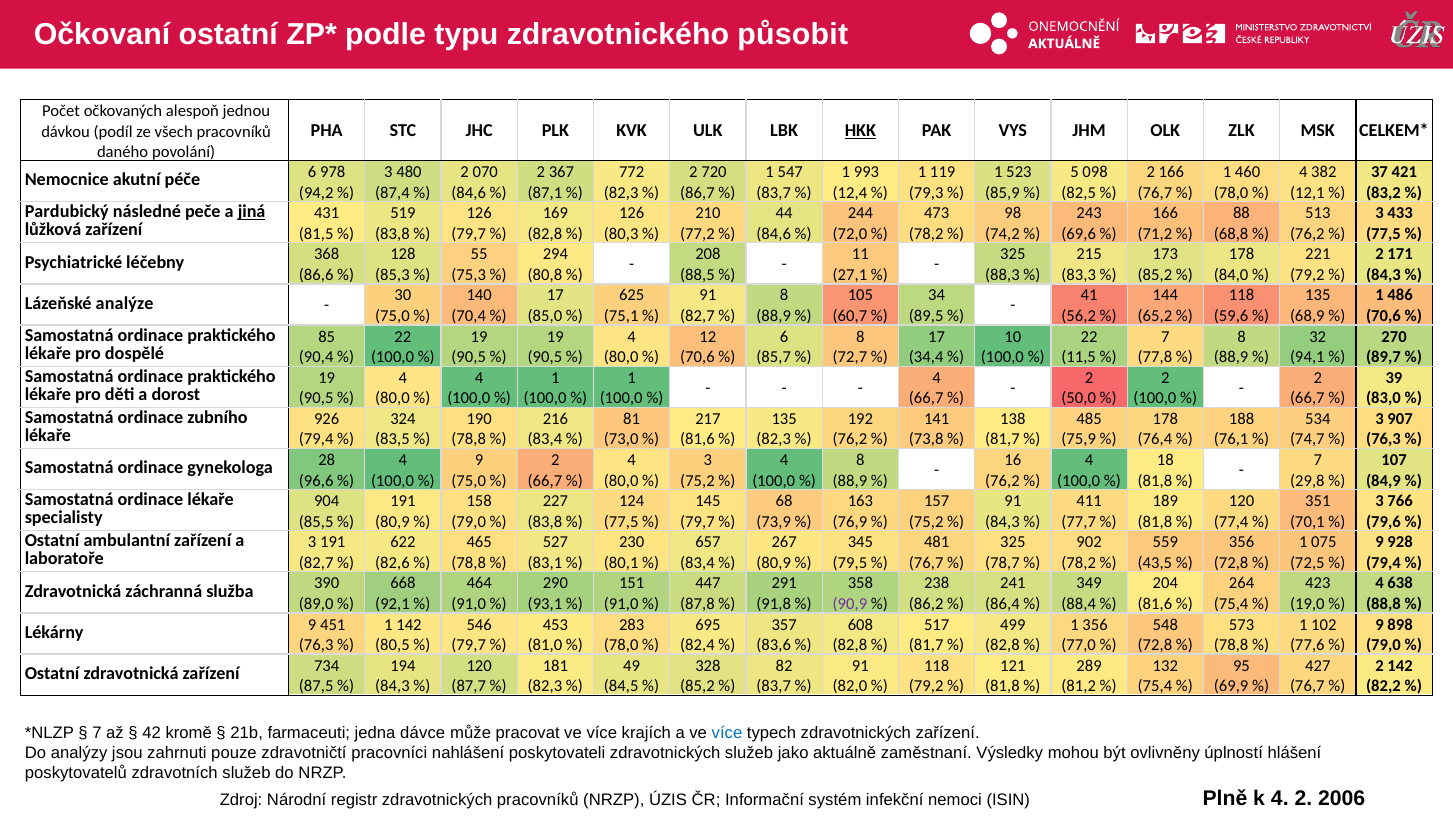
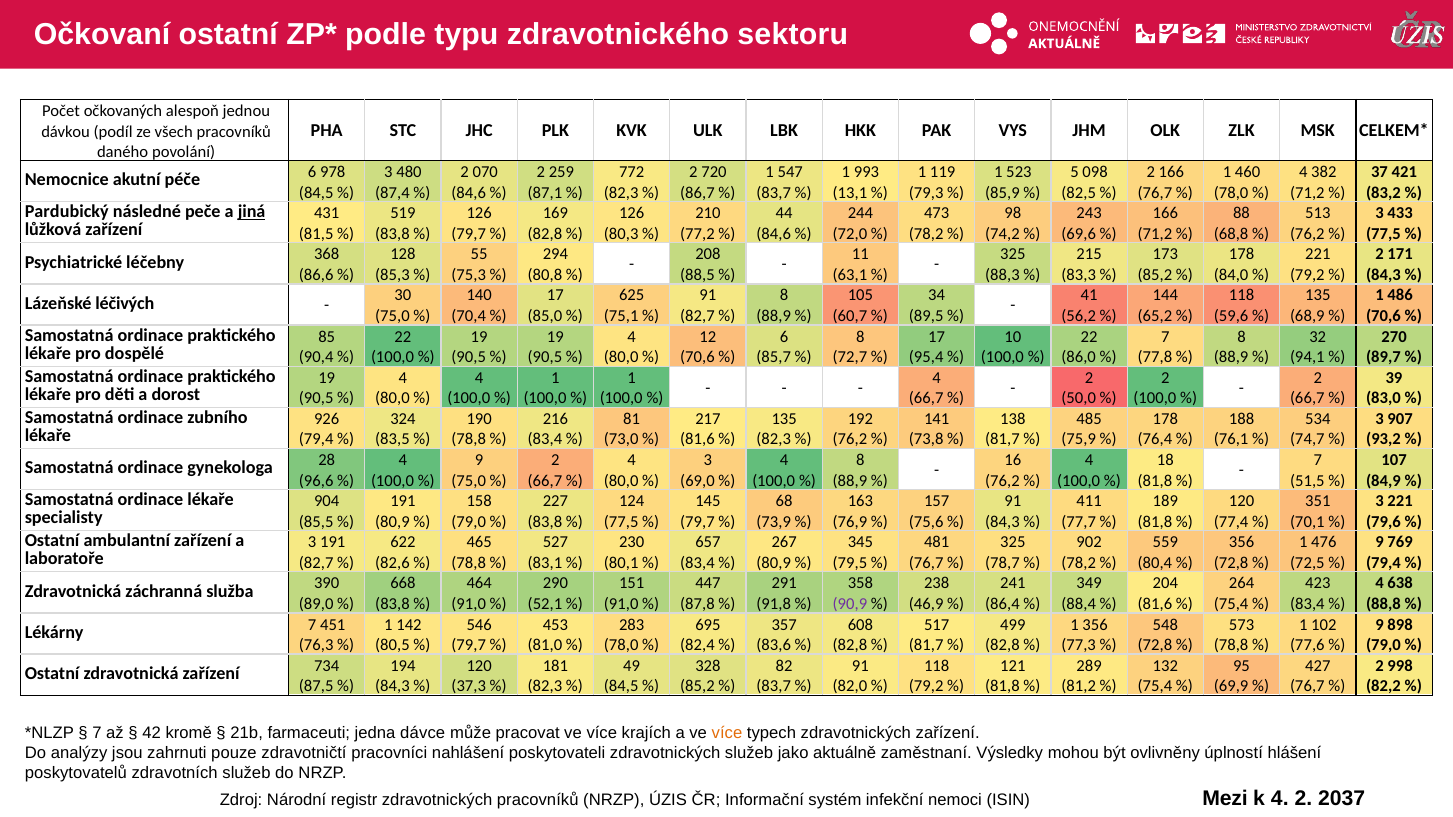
působit: působit -> sektoru (793, 34)
HKK underline: present -> none (860, 131)
367: 367 -> 259 (561, 172)
94,2: 94,2 -> 84,5 (316, 193)
12,4: 12,4 -> 13,1 (850, 193)
12,1: 12,1 -> 71,2 (1307, 193)
27,1: 27,1 -> 63,1 (850, 275)
analýze: analýze -> léčivých (125, 303)
34,4: 34,4 -> 95,4 (926, 357)
11,5: 11,5 -> 86,0 (1079, 357)
76,3: 76,3 -> 93,2 (1383, 440)
75,2: 75,2 -> 69,0 (697, 481)
29,8: 29,8 -> 51,5 (1307, 481)
3 766: 766 -> 221 (1400, 501)
75,2: 75,2 -> 75,6 (926, 522)
075: 075 -> 476 (1324, 542)
928: 928 -> 769 (1400, 542)
43,5: 43,5 -> 80,4 (1155, 563)
92,1: 92,1 -> 83,8 (392, 604)
93,1: 93,1 -> 52,1 (545, 604)
86,2: 86,2 -> 46,9 (926, 604)
19,0: 19,0 -> 83,4 (1307, 604)
Lékárny 9: 9 -> 7 (312, 625)
77,0: 77,0 -> 77,3 (1079, 645)
2 142: 142 -> 998 (1400, 666)
87,7: 87,7 -> 37,3 (469, 686)
více colour: blue -> orange (727, 733)
Plně: Plně -> Mezi (1225, 799)
2006: 2006 -> 2037 (1342, 799)
